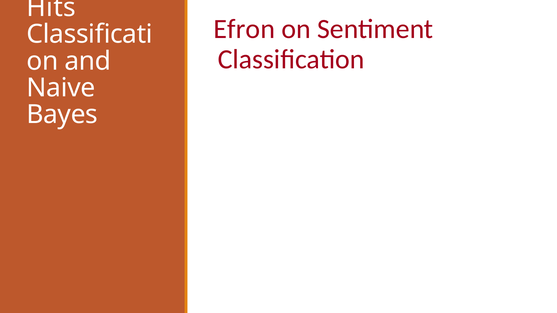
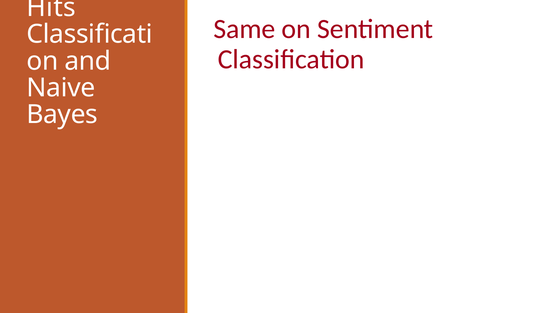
Efron: Efron -> Same (244, 29)
